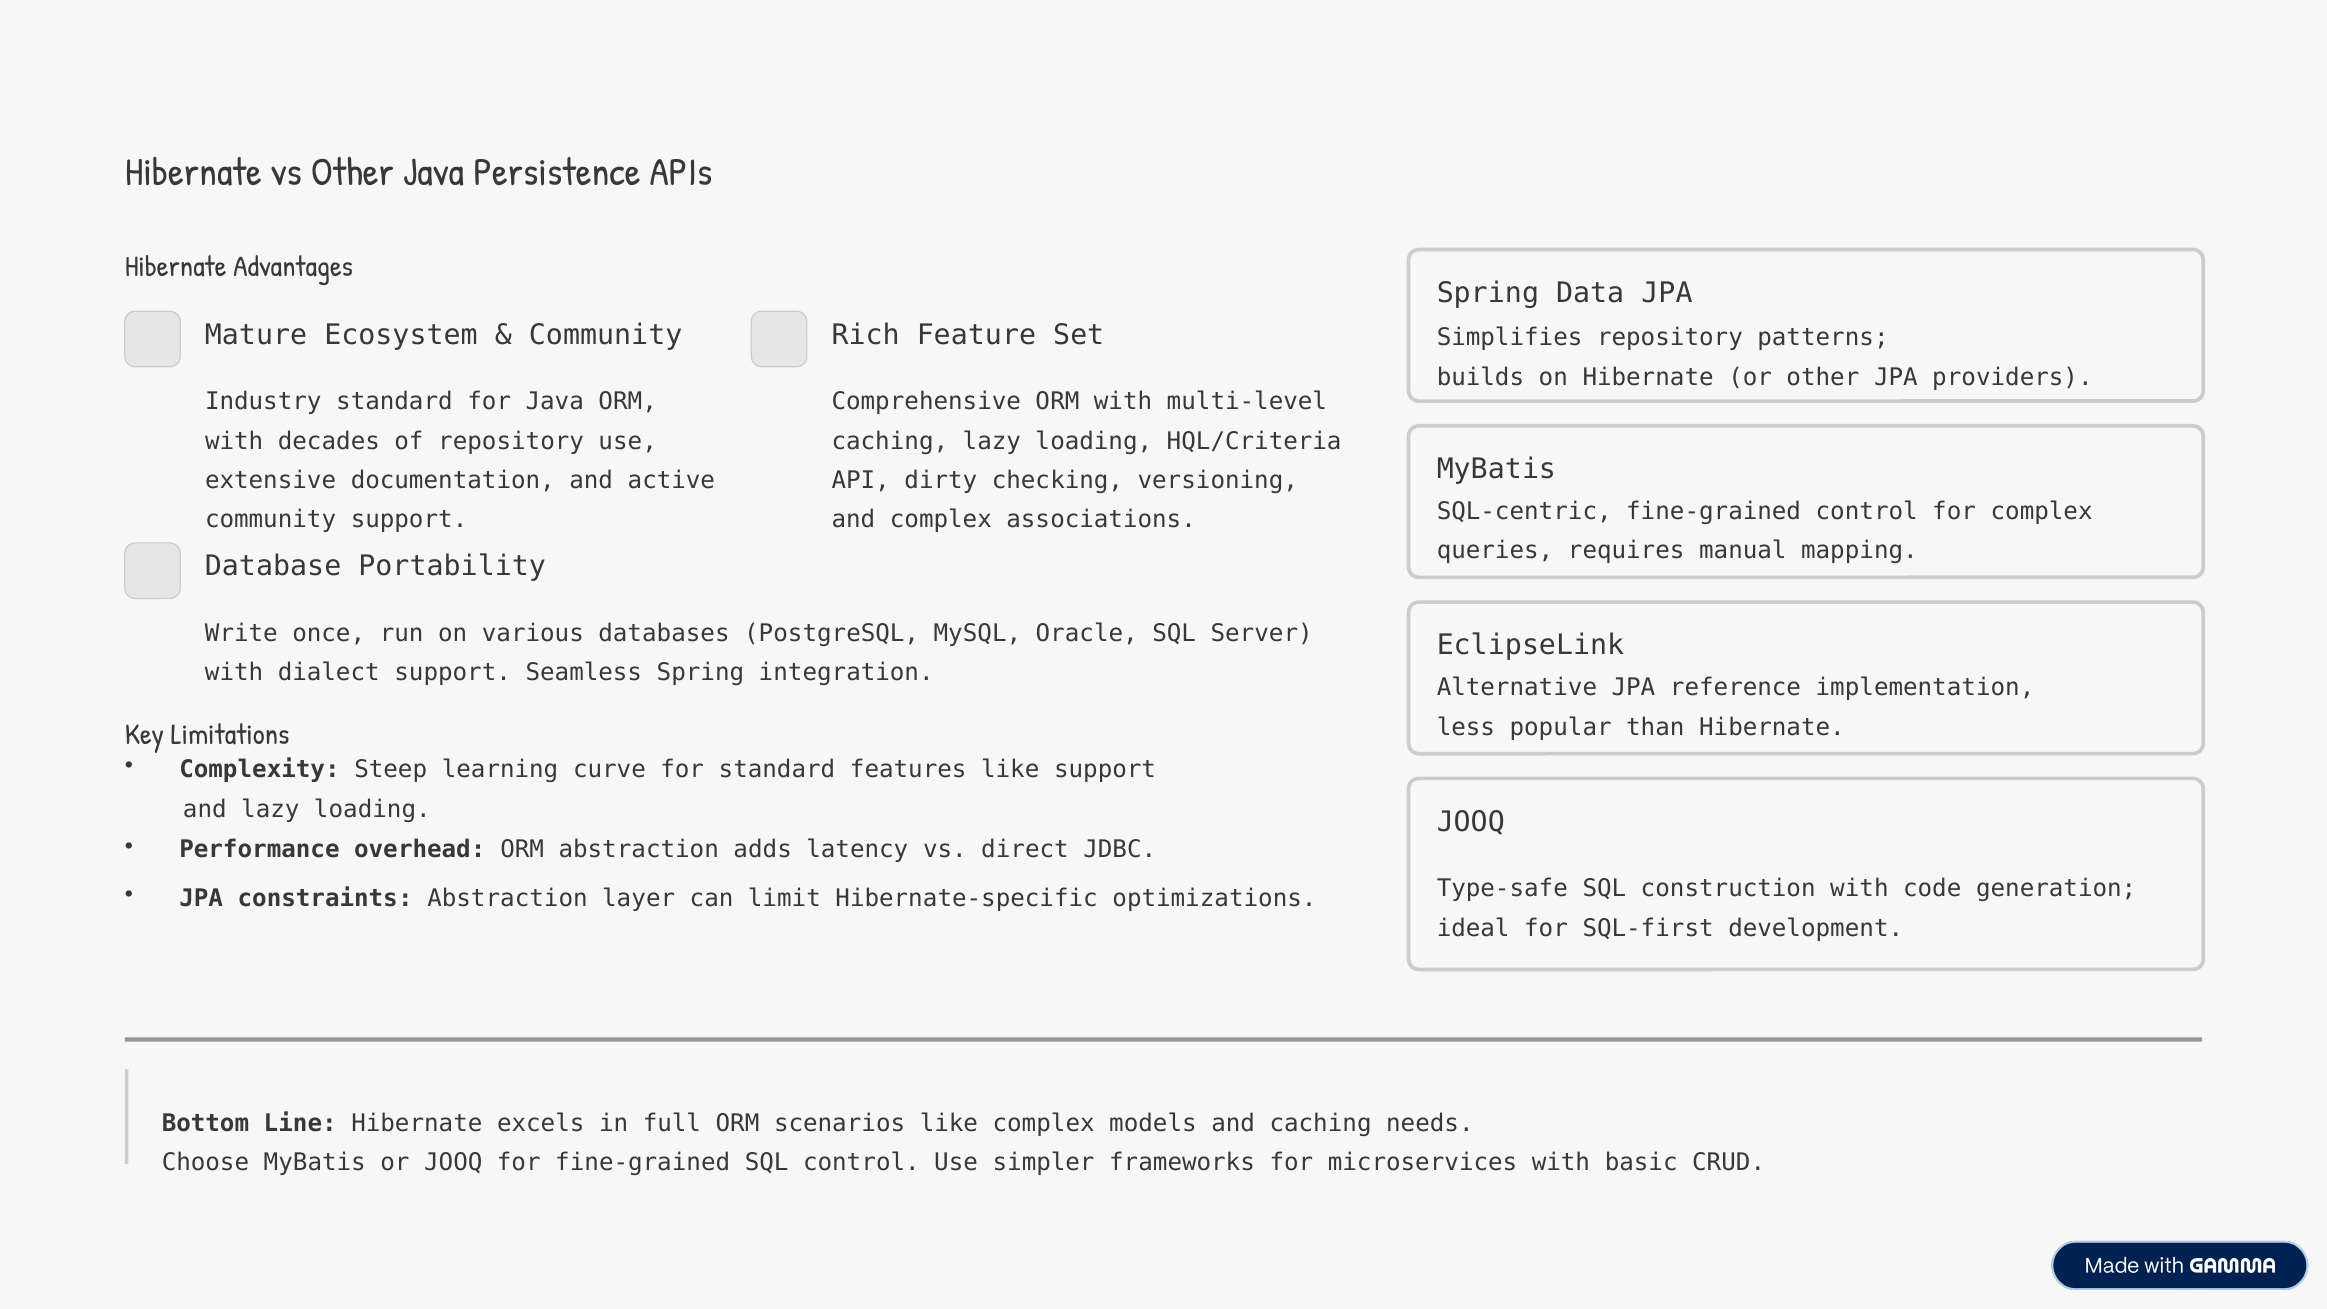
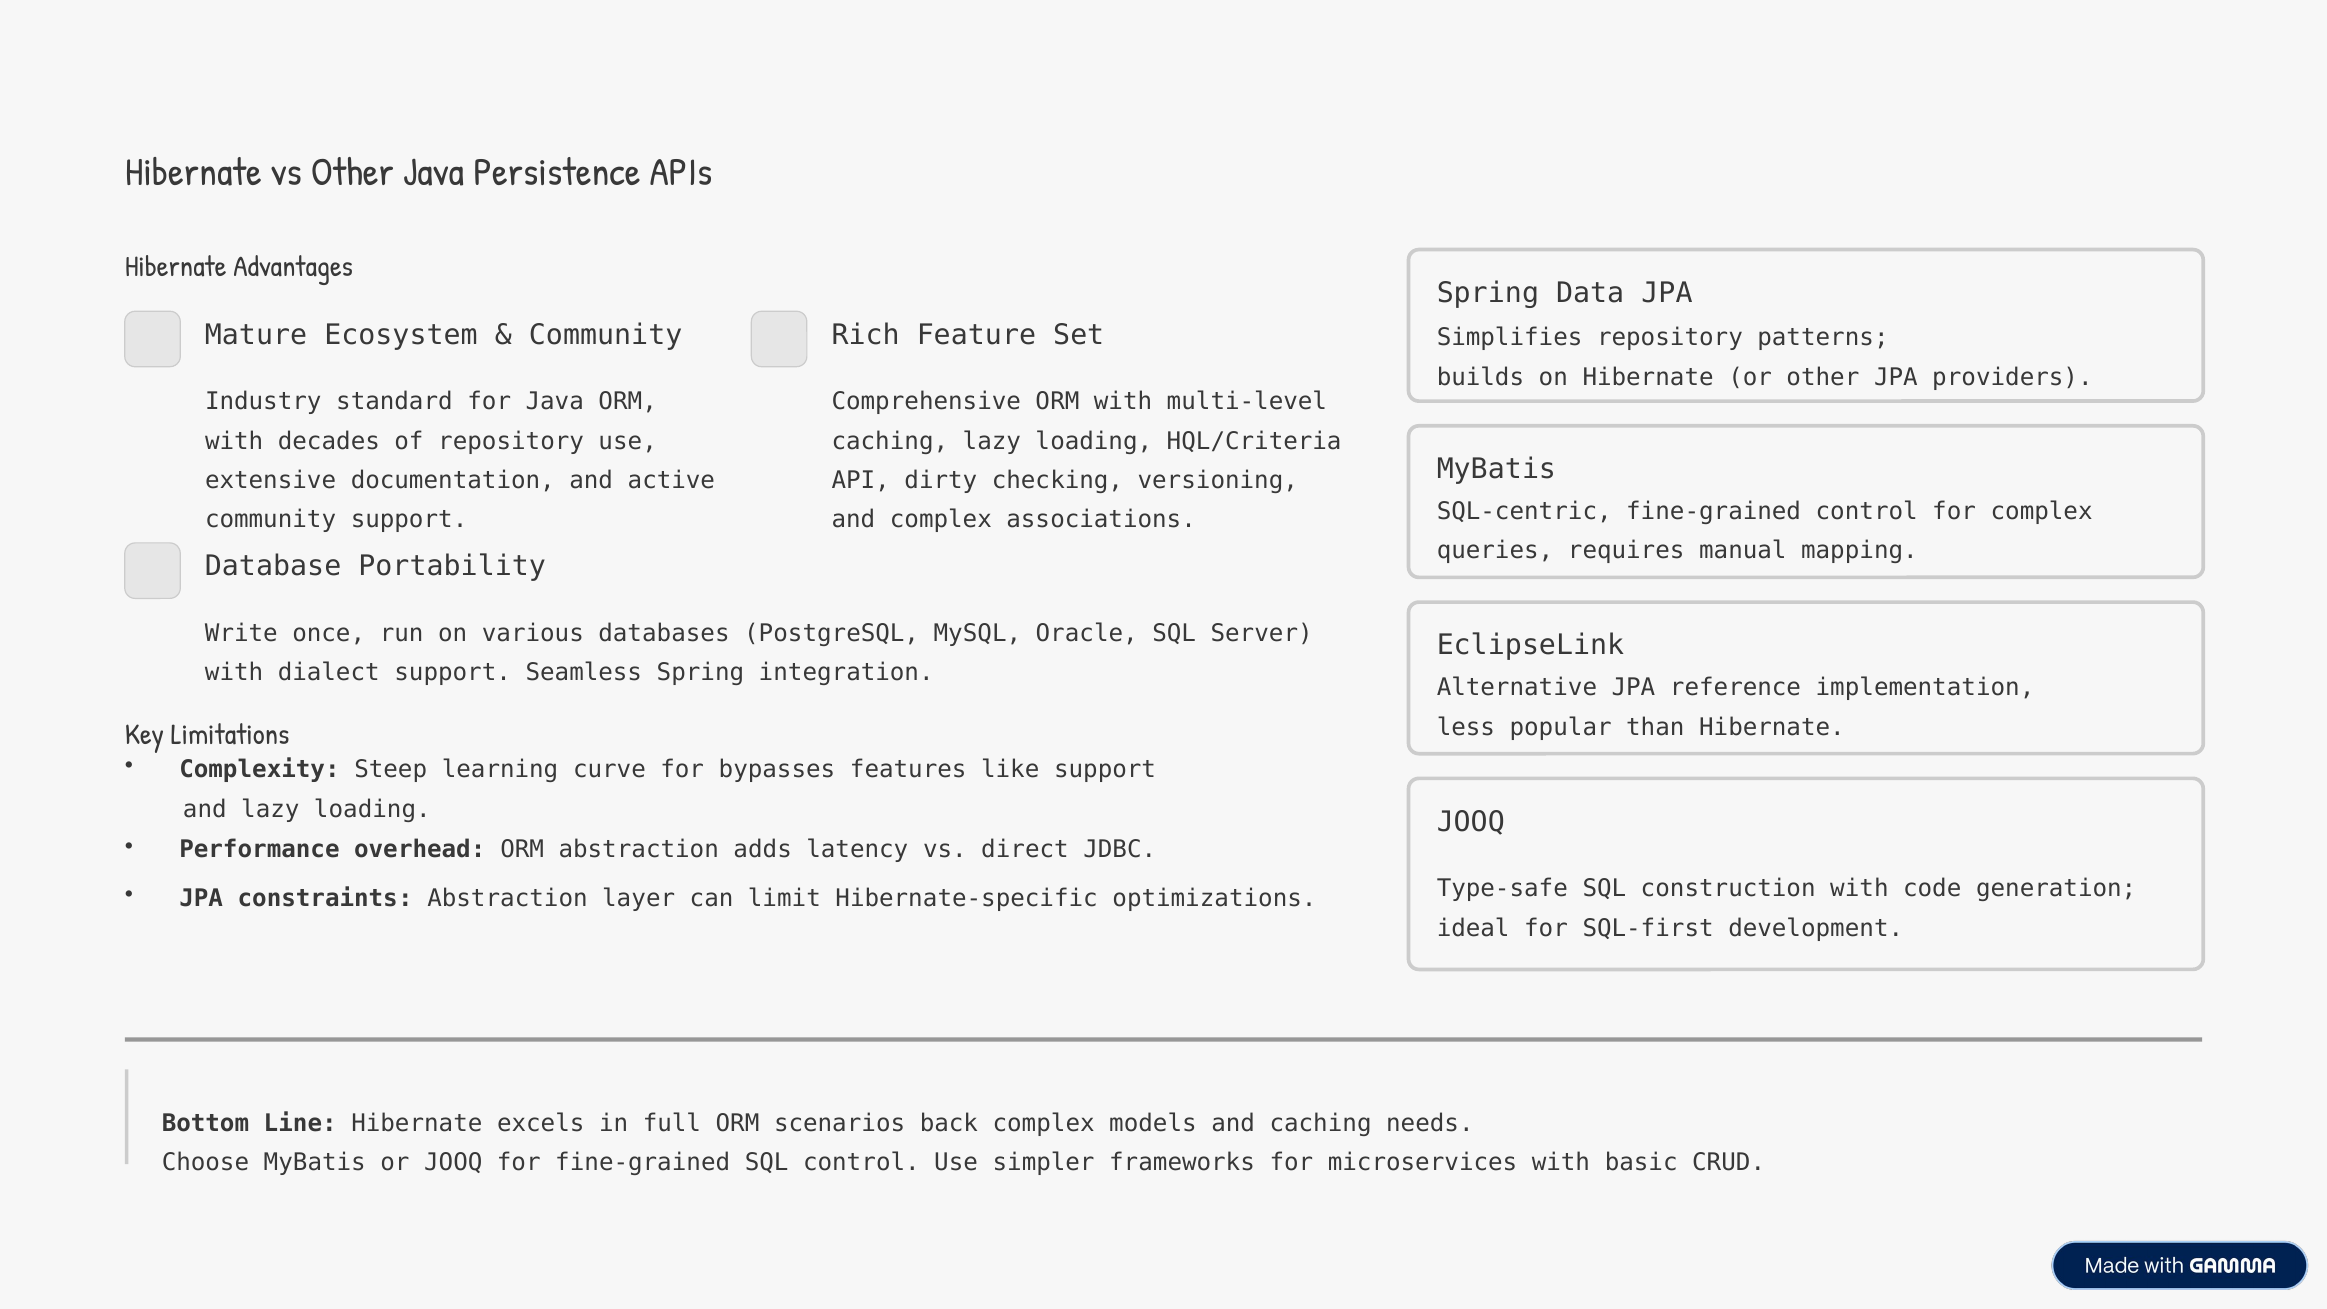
for standard: standard -> bypasses (777, 770)
scenarios like: like -> back (949, 1123)
